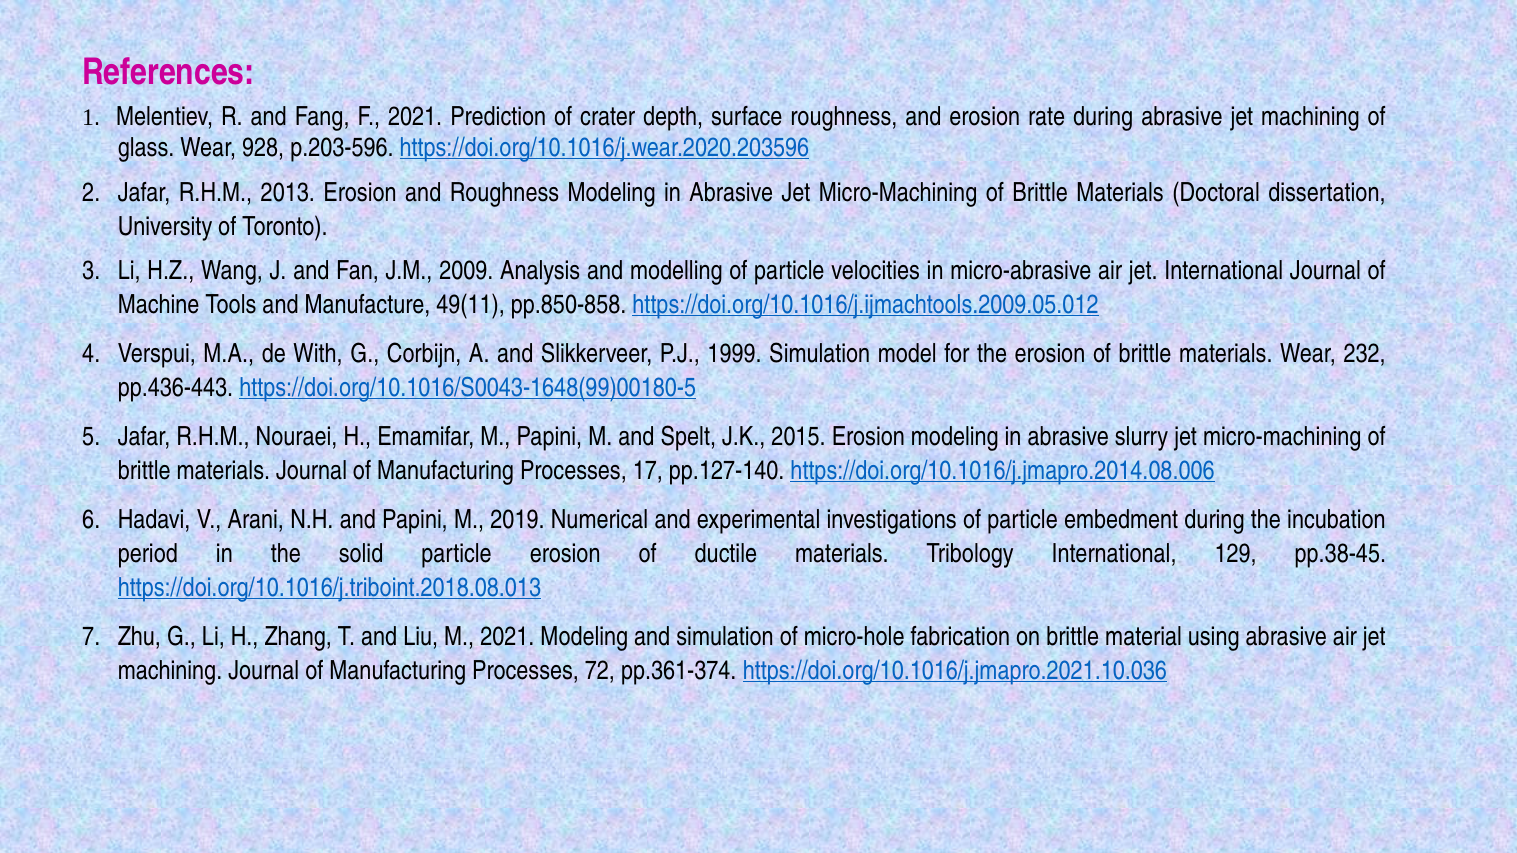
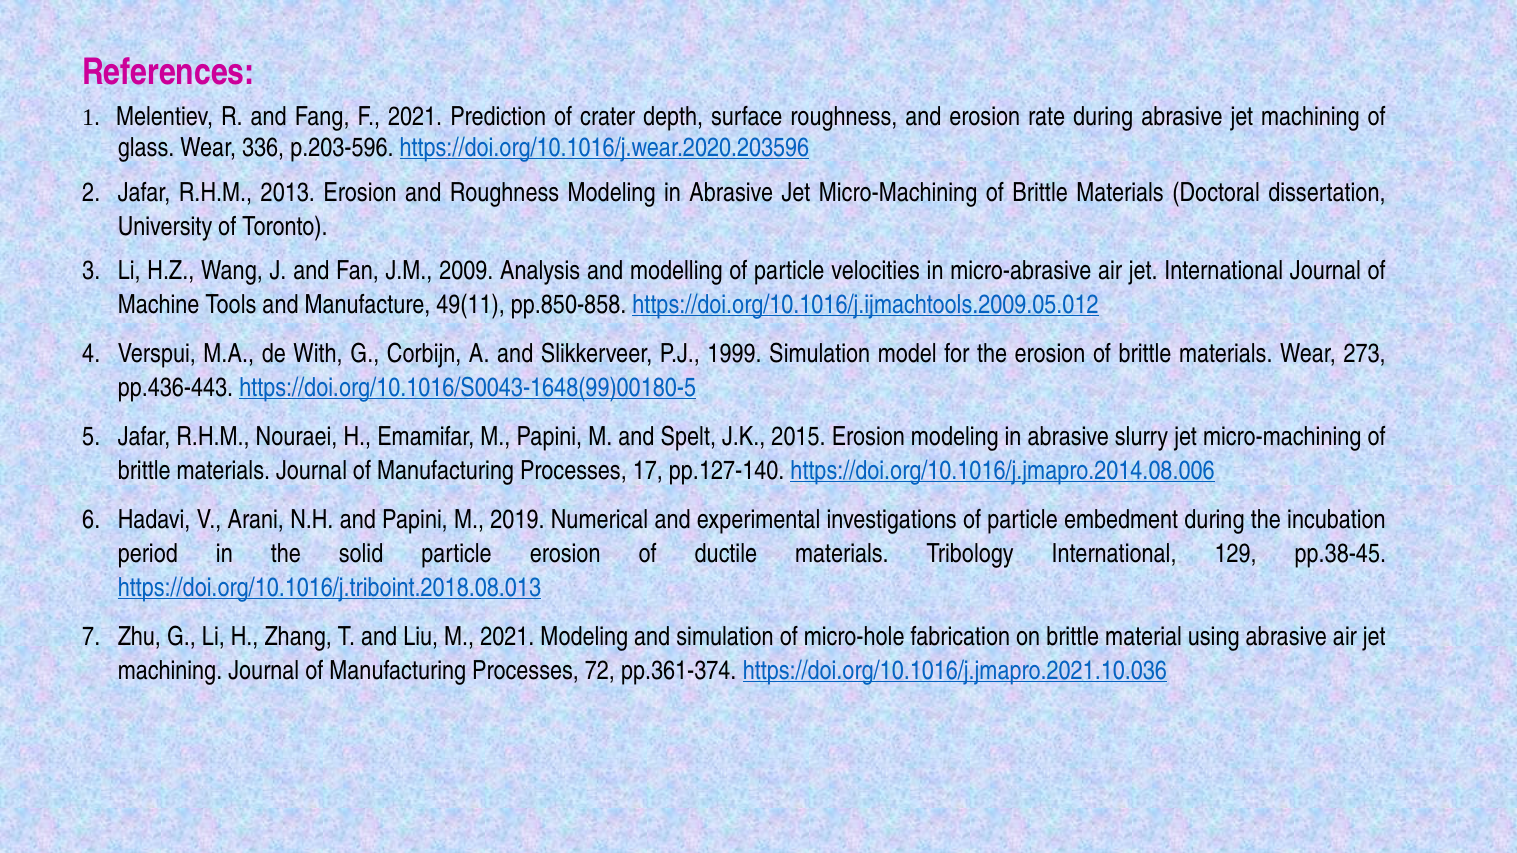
928: 928 -> 336 (263, 148)
232: 232 -> 273 (1365, 354)
